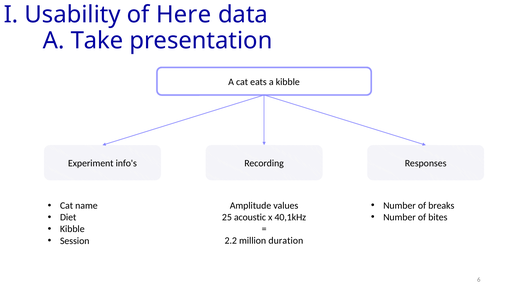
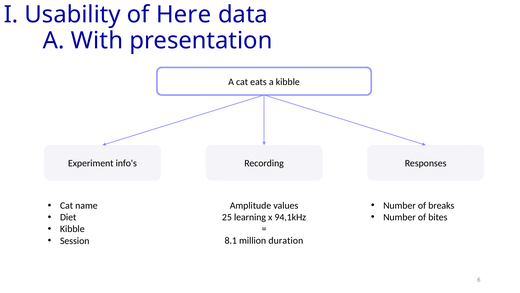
Take: Take -> With (97, 40)
acoustic: acoustic -> learning (250, 217)
40,1kHz: 40,1kHz -> 94,1kHz (290, 217)
2.2: 2.2 -> 8.1 (231, 240)
